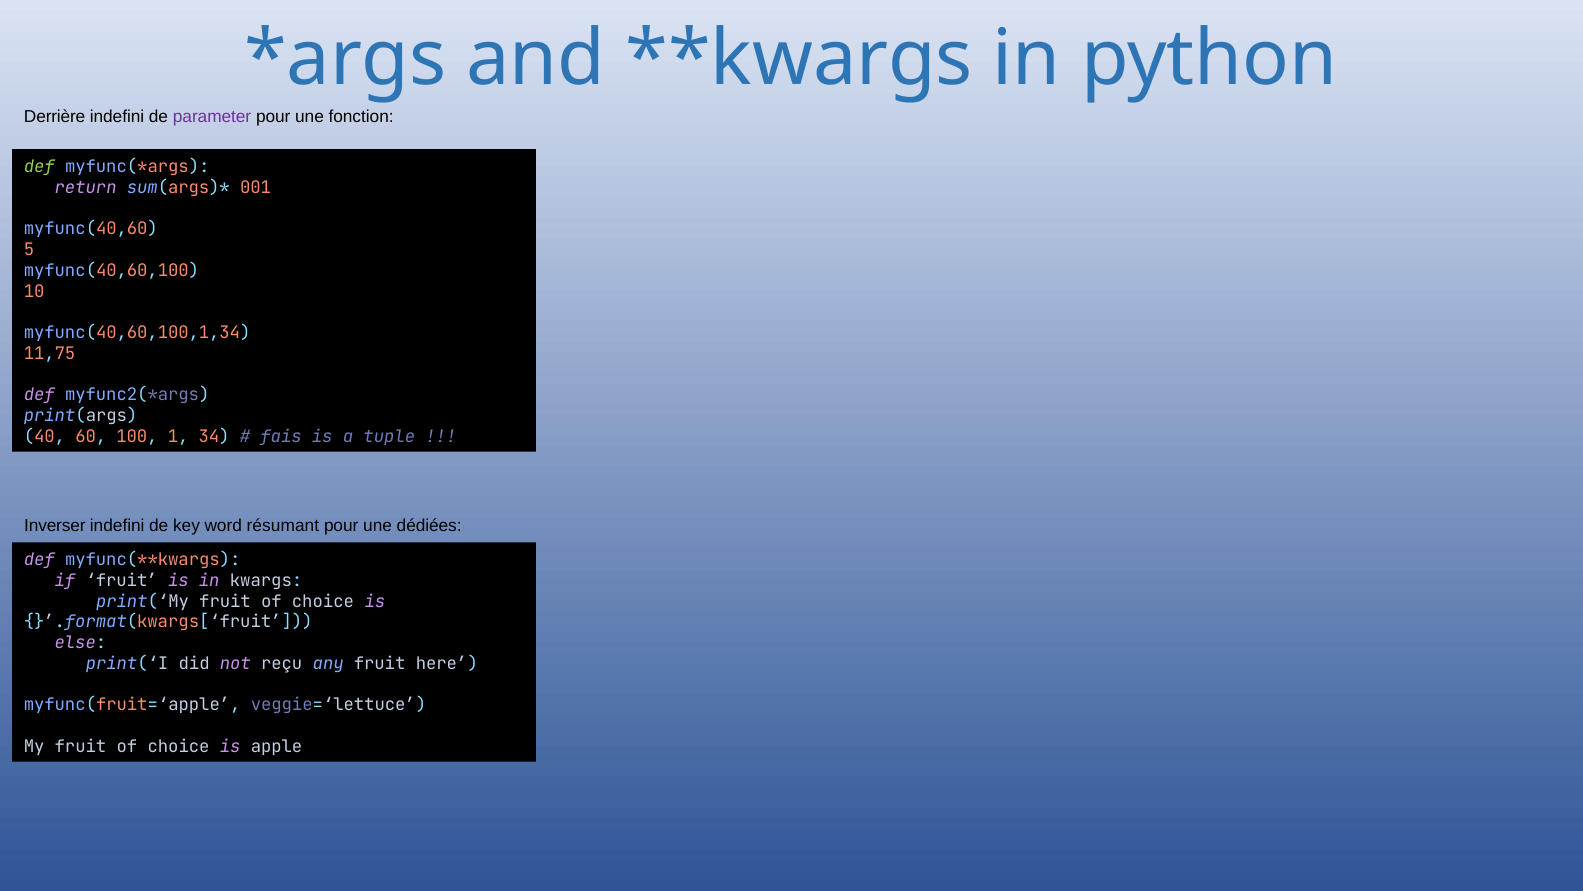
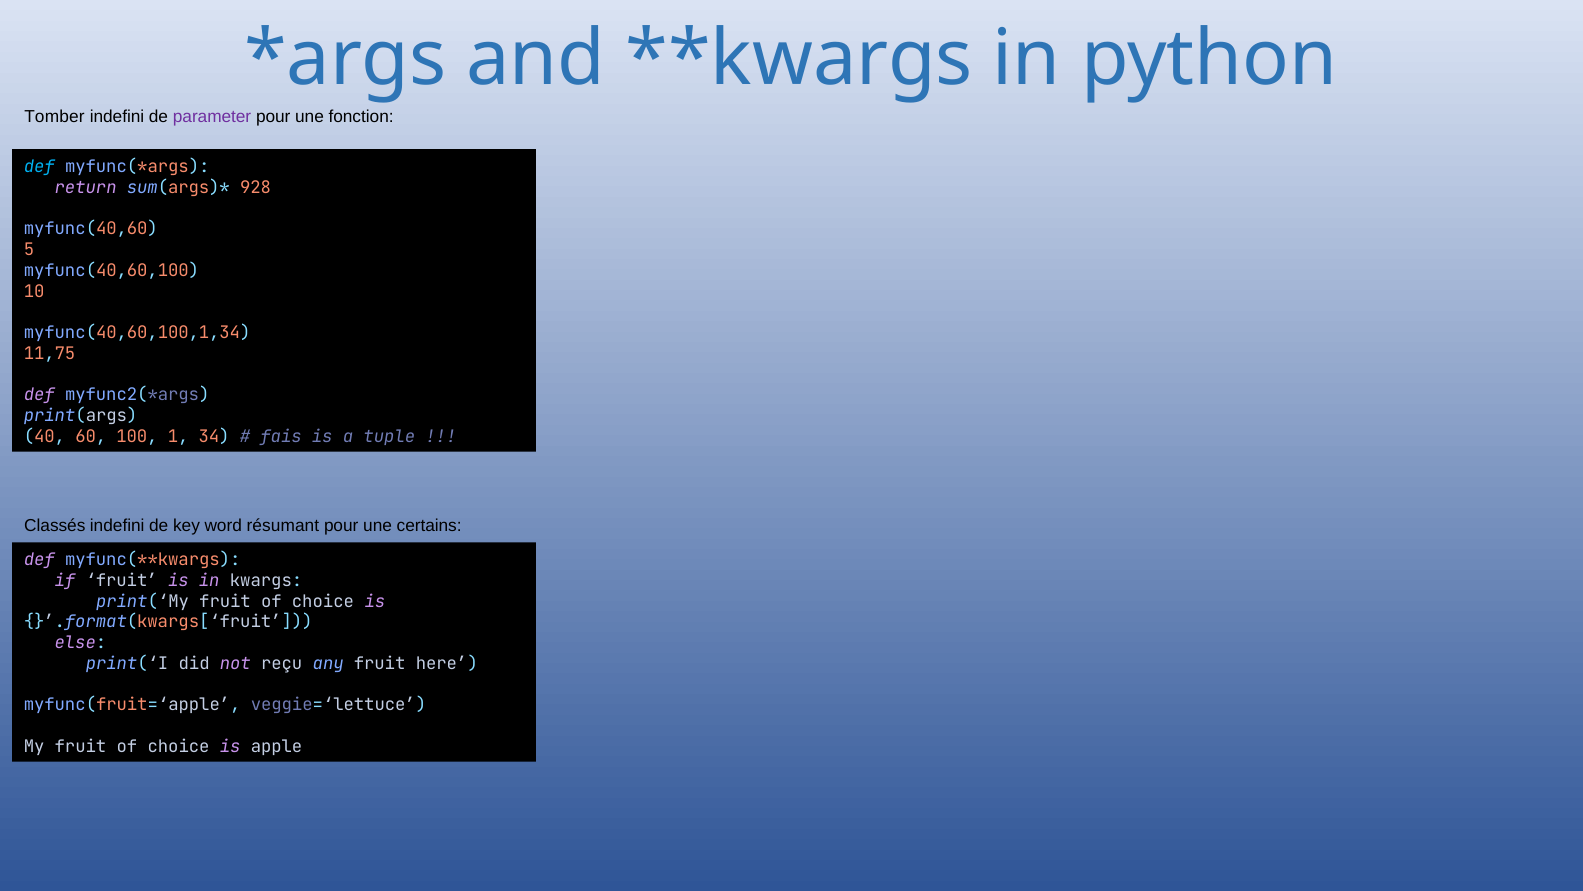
Derrière: Derrière -> Tomber (54, 117)
def colour: light green -> light blue (39, 167)
001: 001 -> 928 (256, 187)
Inverser: Inverser -> Classés (55, 526)
dédiées: dédiées -> certains (429, 526)
